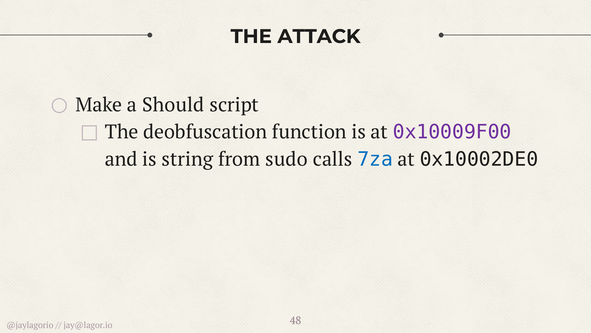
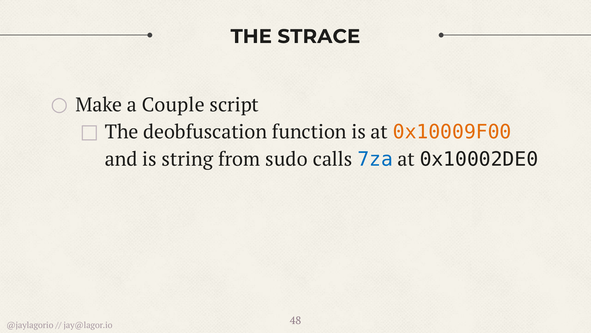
ATTACK: ATTACK -> STRACE (319, 36)
Should: Should -> Couple (173, 105)
0x10009F00 colour: purple -> orange (452, 132)
